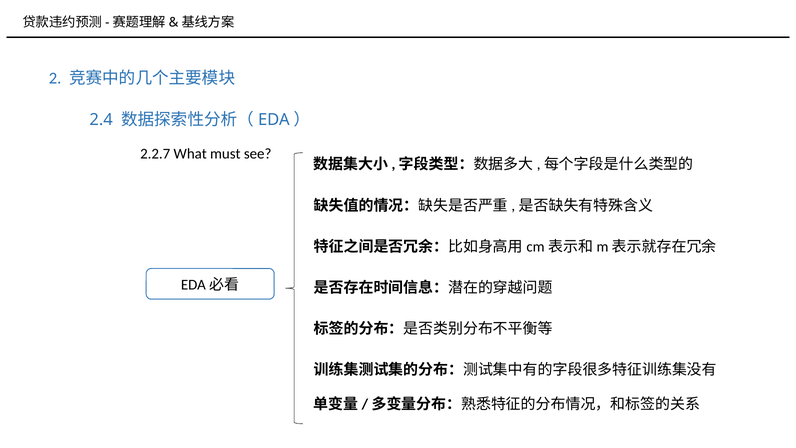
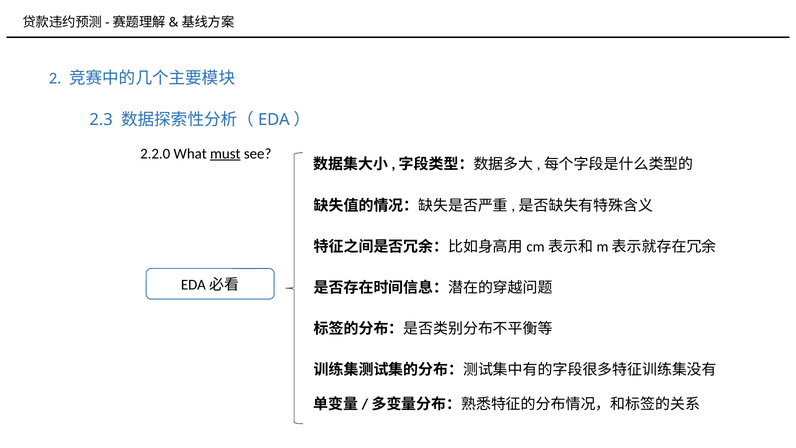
2.4: 2.4 -> 2.3 (101, 120)
2.2.7: 2.2.7 -> 2.2.0 (155, 154)
must underline: none -> present (225, 154)
